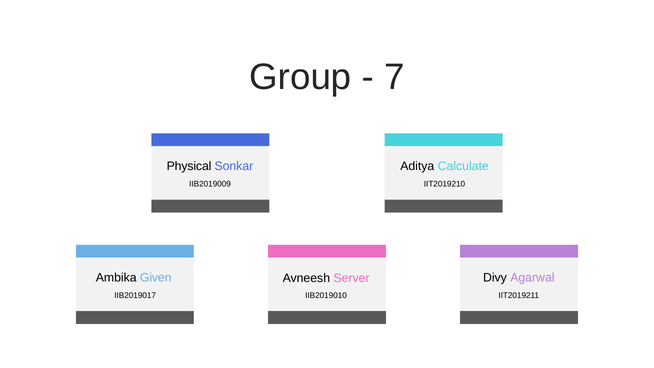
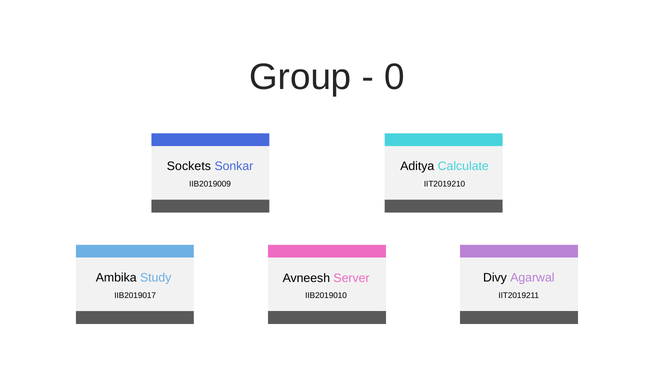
7: 7 -> 0 (394, 77)
Physical: Physical -> Sockets (189, 166)
Given: Given -> Study (156, 278)
